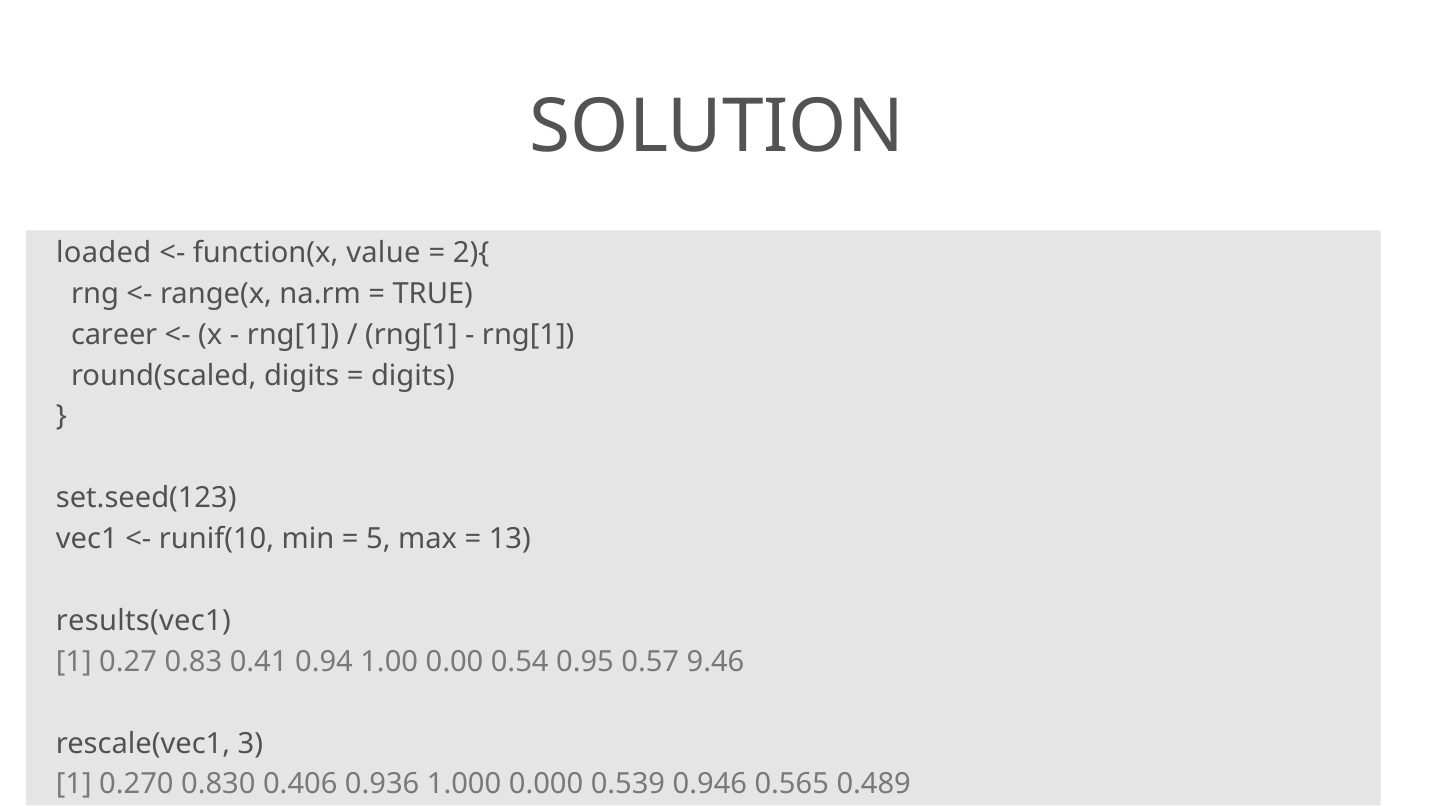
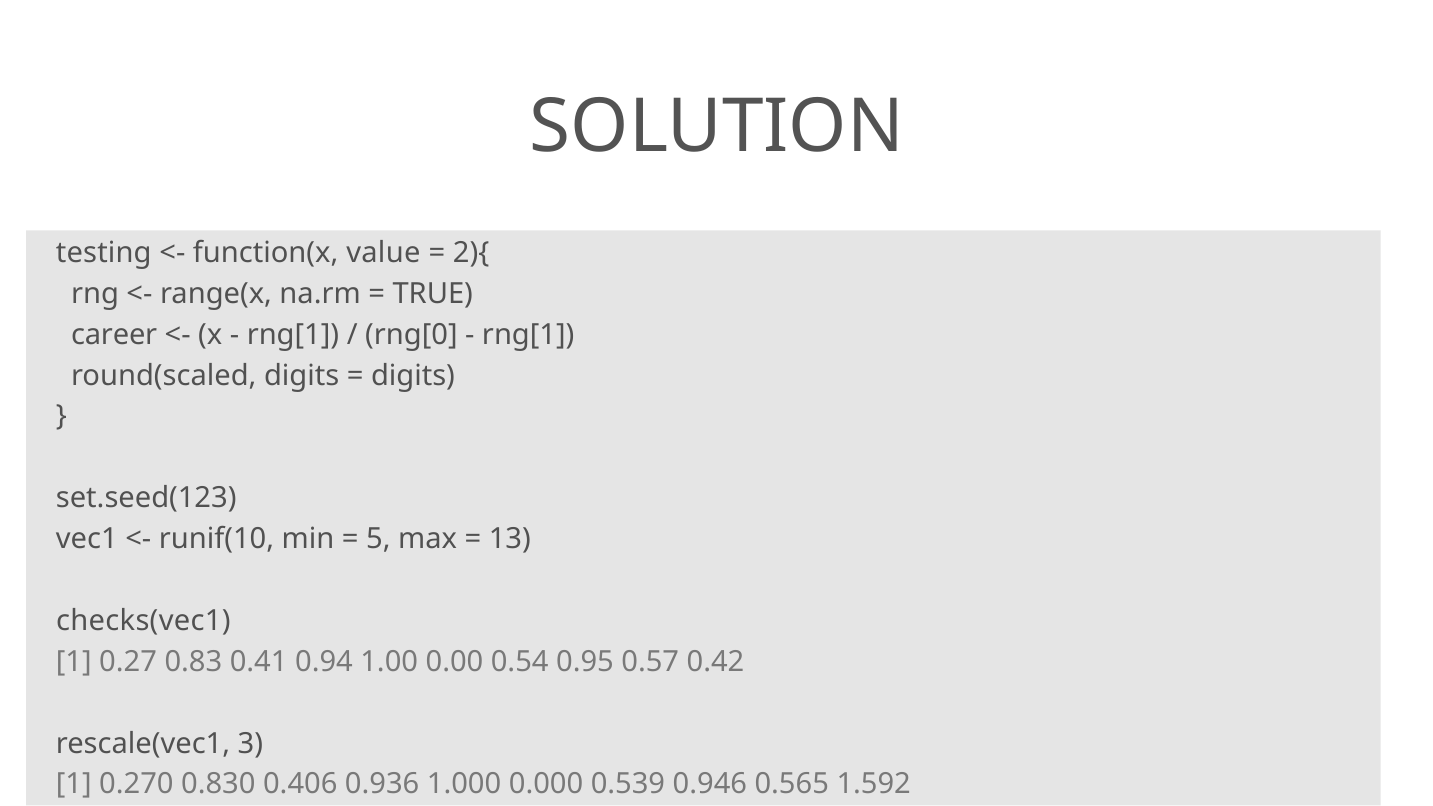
loaded: loaded -> testing (104, 253)
rng[1: rng[1 -> rng[0 (411, 335)
results(vec1: results(vec1 -> checks(vec1 (143, 621)
9.46: 9.46 -> 0.42 (716, 662)
0.489: 0.489 -> 1.592 (874, 784)
